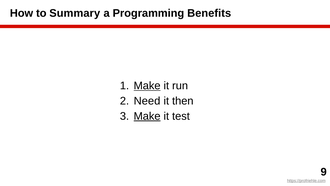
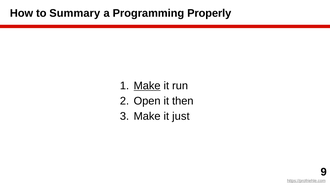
Benefits: Benefits -> Properly (209, 13)
Need: Need -> Open (147, 101)
Make underline: present -> none (147, 116)
test: test -> just (181, 116)
